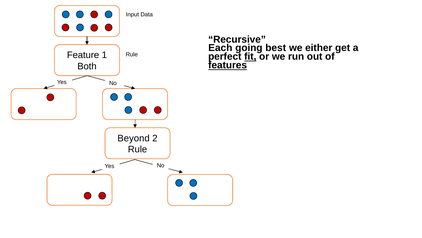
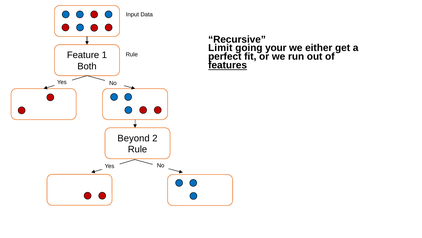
Each: Each -> Limit (220, 48)
best: best -> your (276, 48)
fit underline: present -> none (250, 57)
